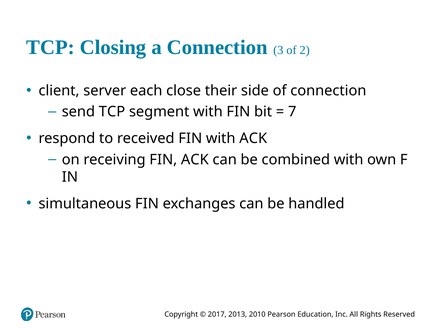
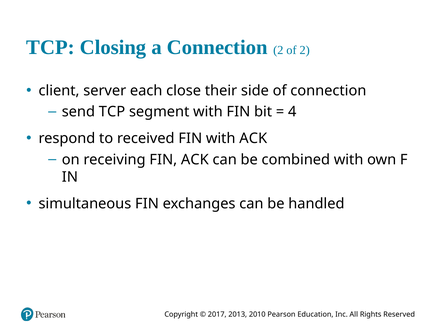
Connection 3: 3 -> 2 (278, 50)
7: 7 -> 4 (292, 112)
